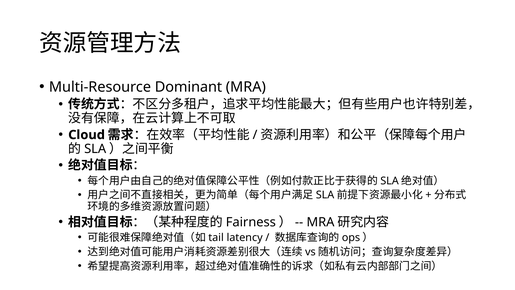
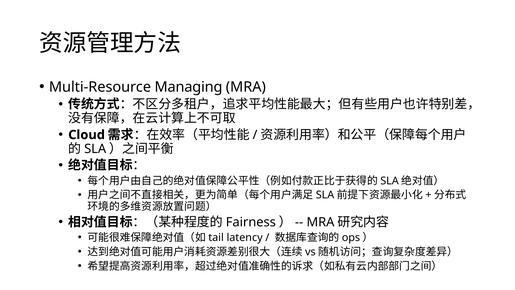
Dominant: Dominant -> Managing (188, 87)
